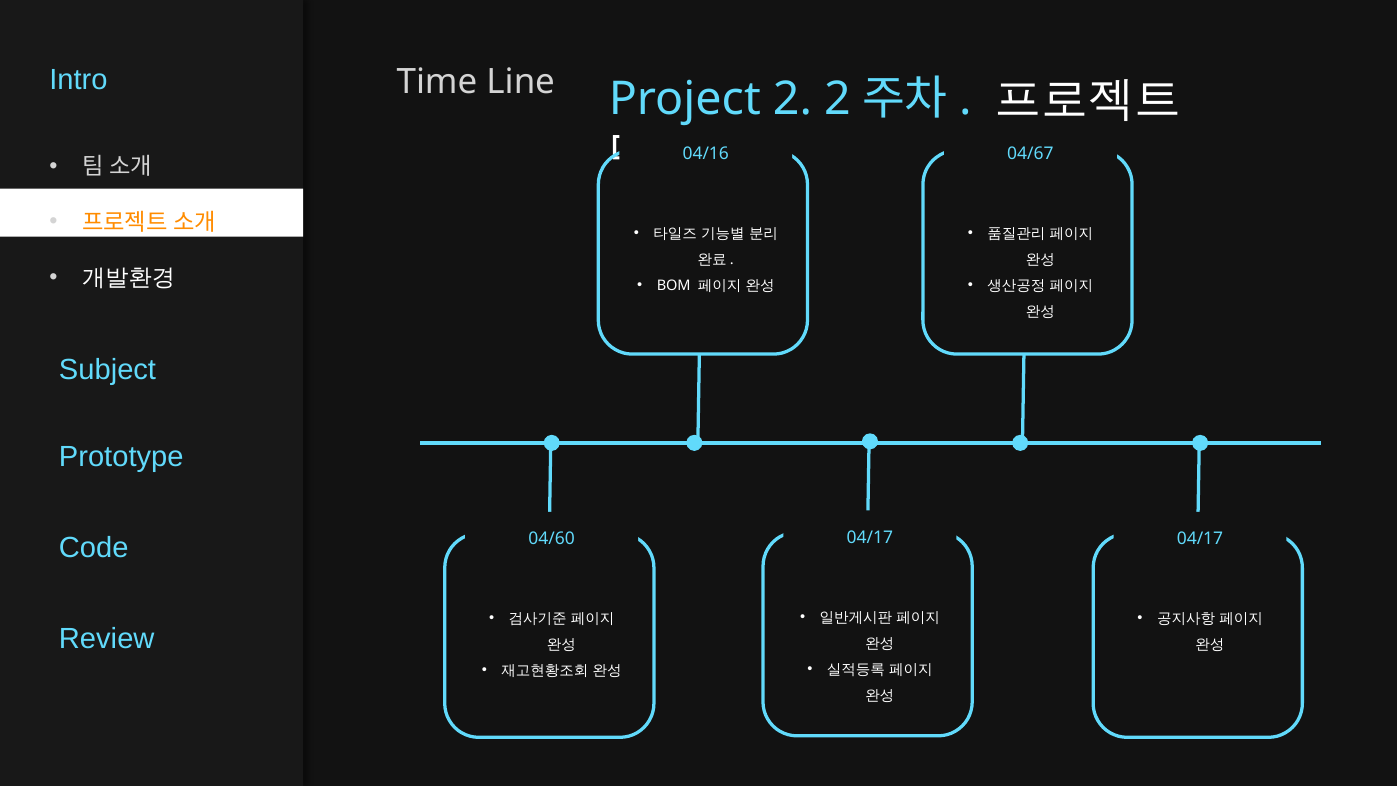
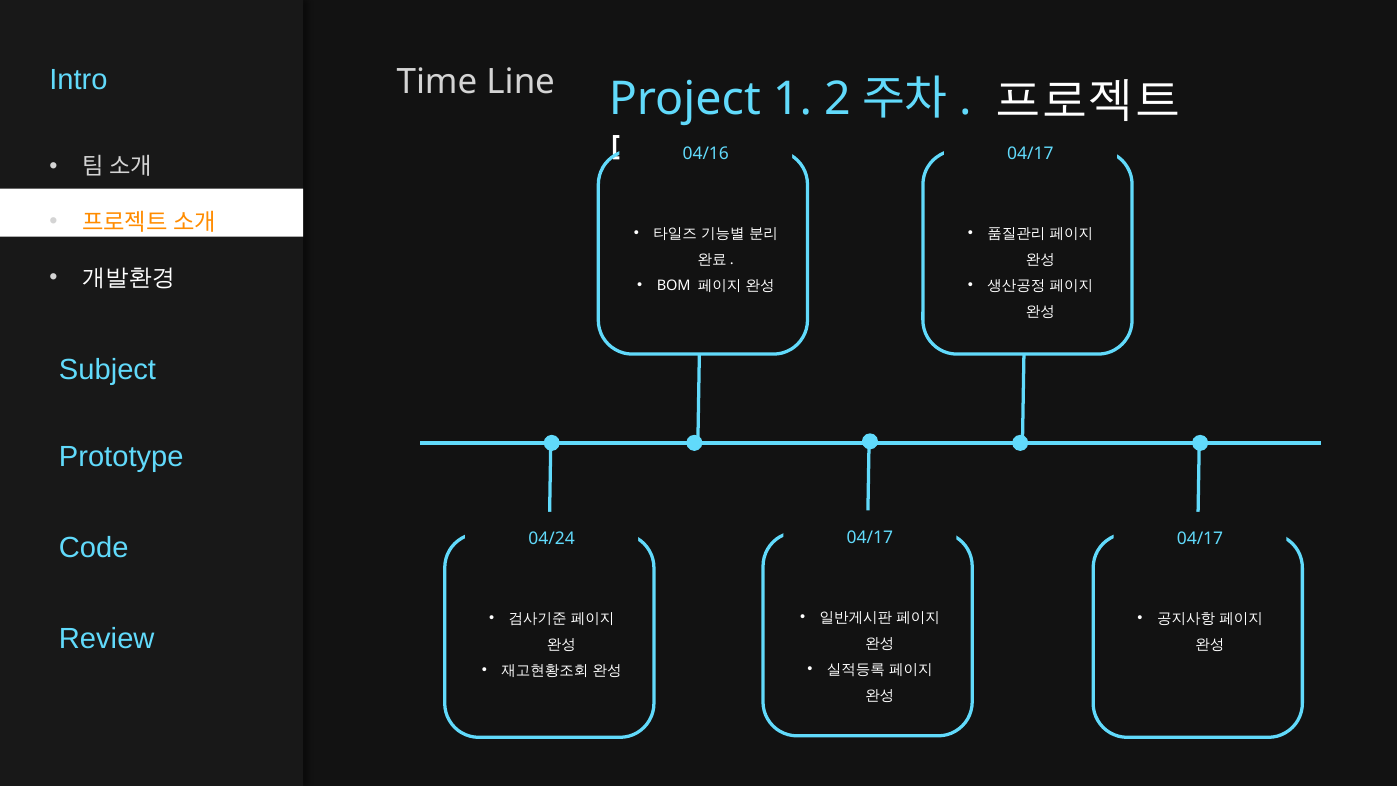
2: 2 -> 1 (793, 100)
04/67: 04/67 -> 04/17 (1030, 154)
04/60: 04/60 -> 04/24 (552, 539)
